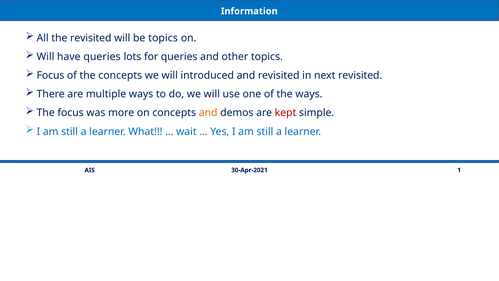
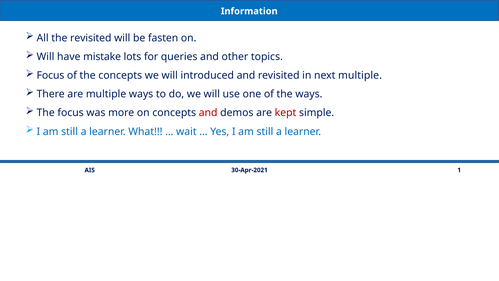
be topics: topics -> fasten (163, 38)
have queries: queries -> mistake (102, 57)
next revisited: revisited -> multiple (360, 75)
and colour: orange -> red (208, 113)
